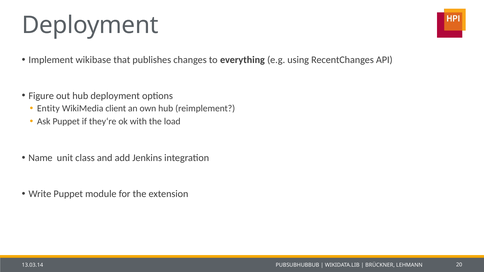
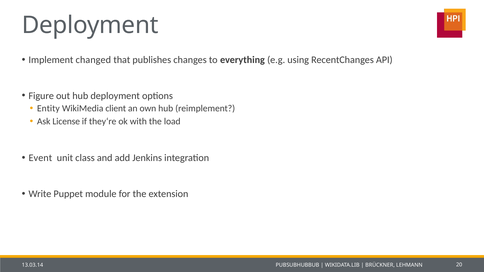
wikibase: wikibase -> changed (93, 60)
Ask Puppet: Puppet -> License (66, 122)
Name: Name -> Event (40, 158)
